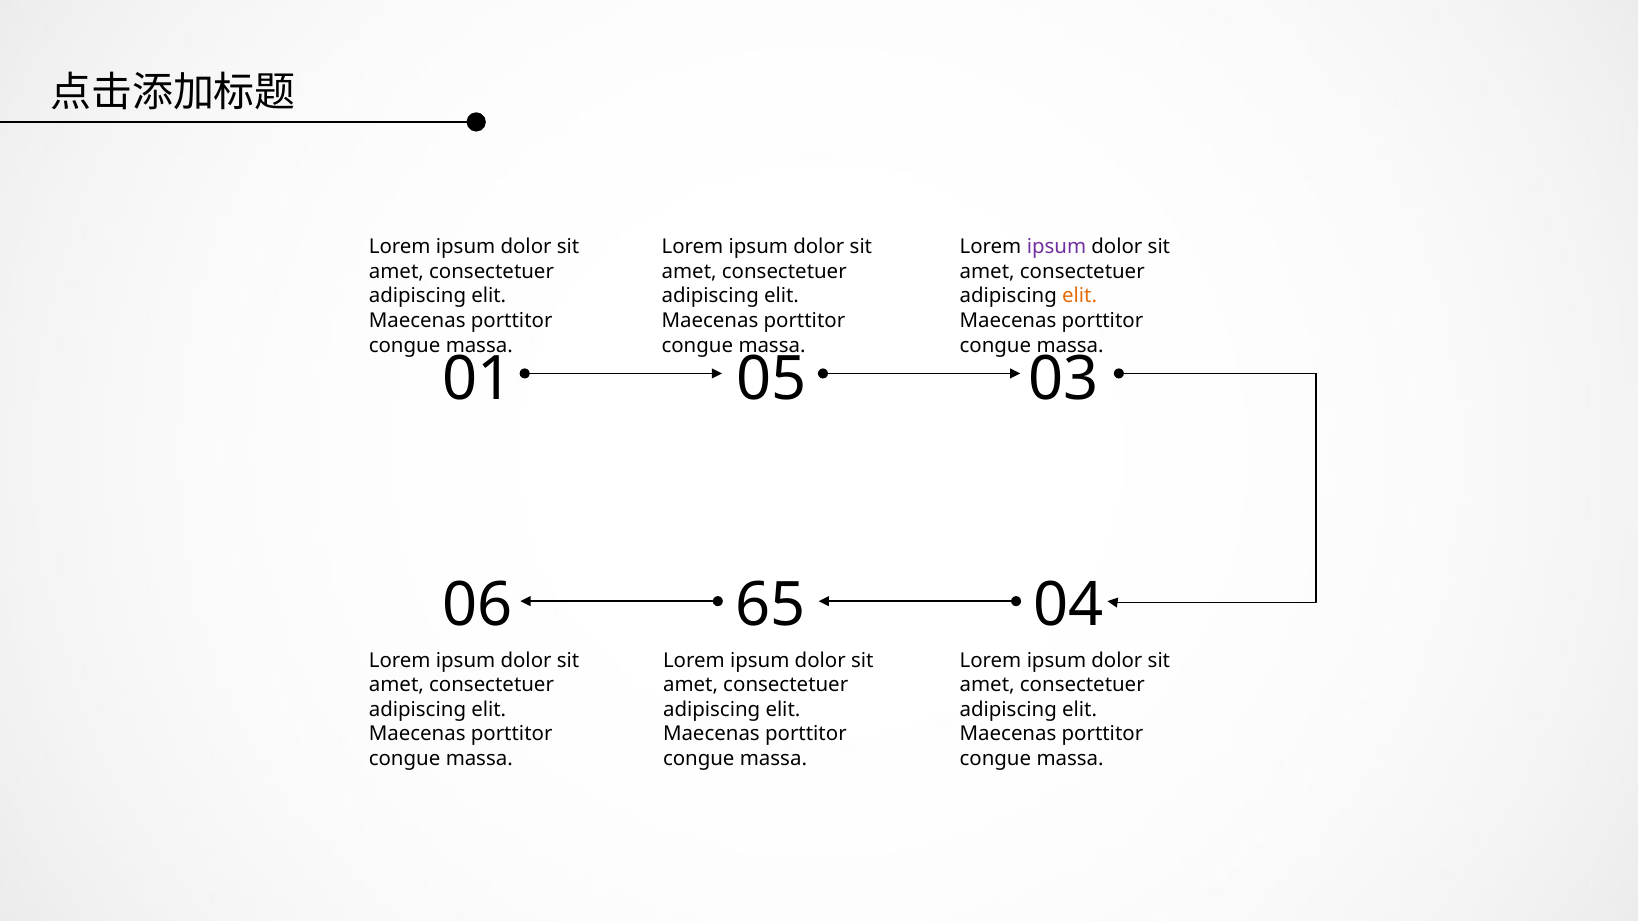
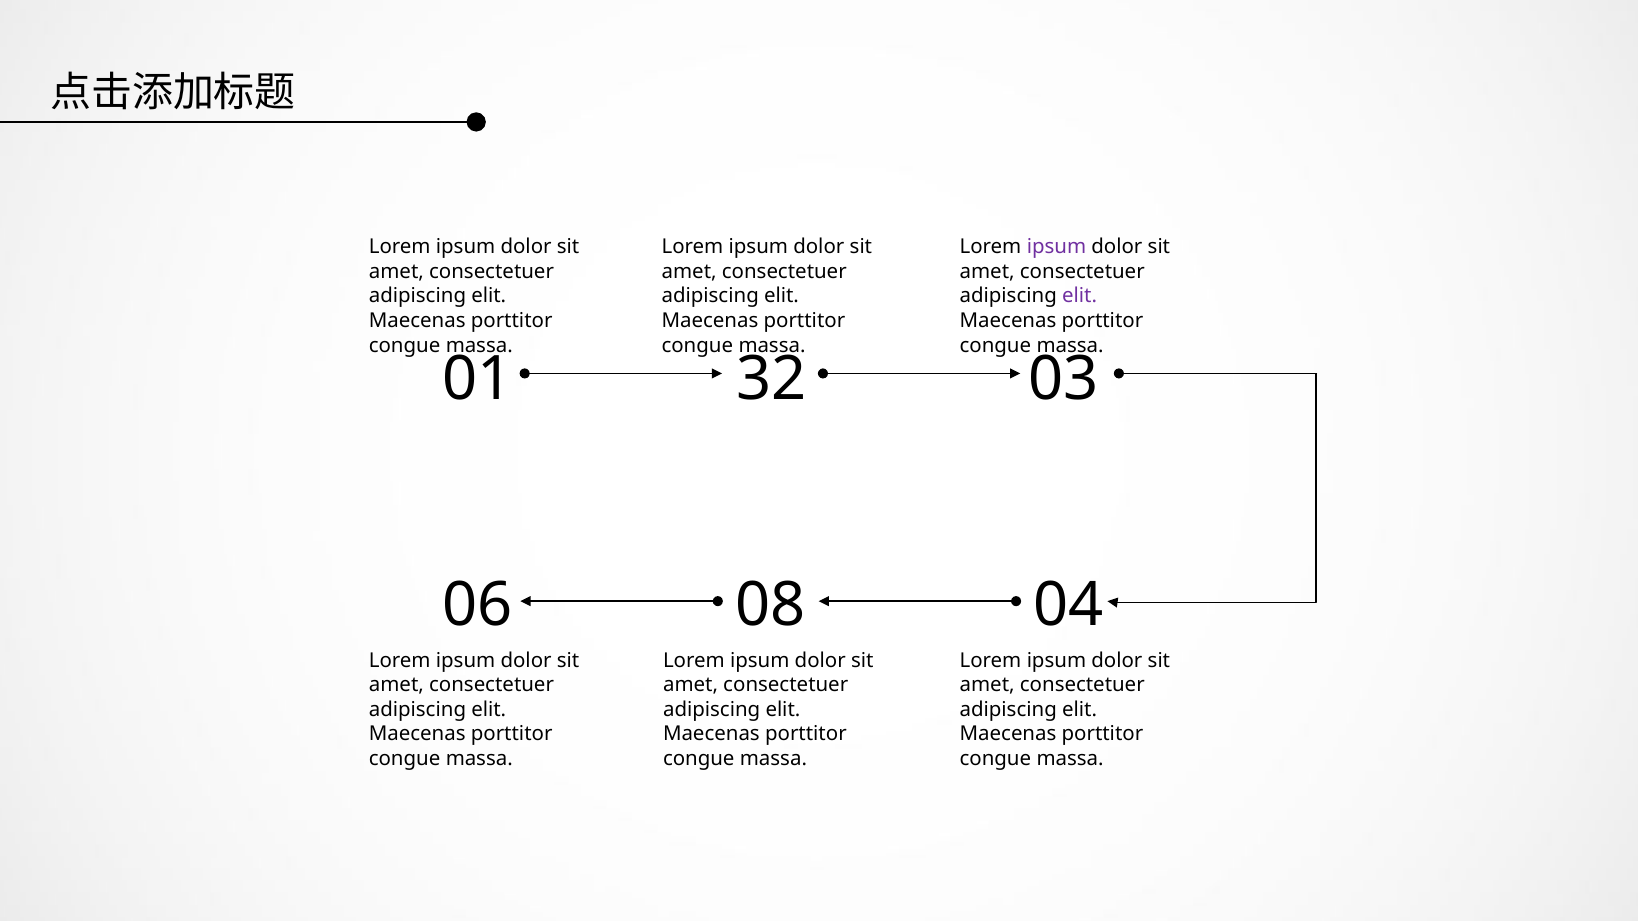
elit colour: orange -> purple (1080, 296)
05: 05 -> 32 (772, 380)
65: 65 -> 08 (770, 605)
